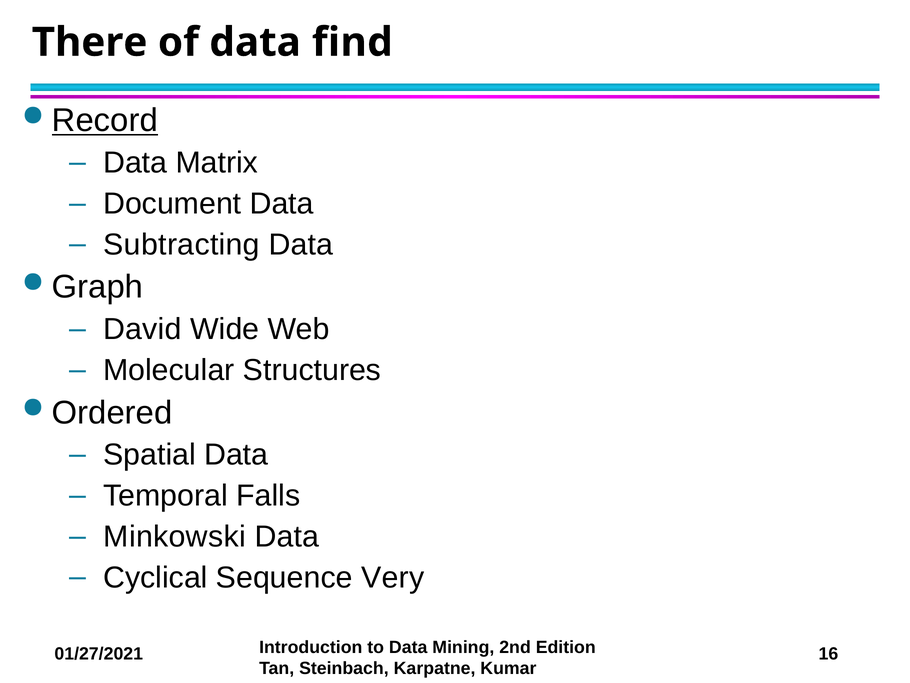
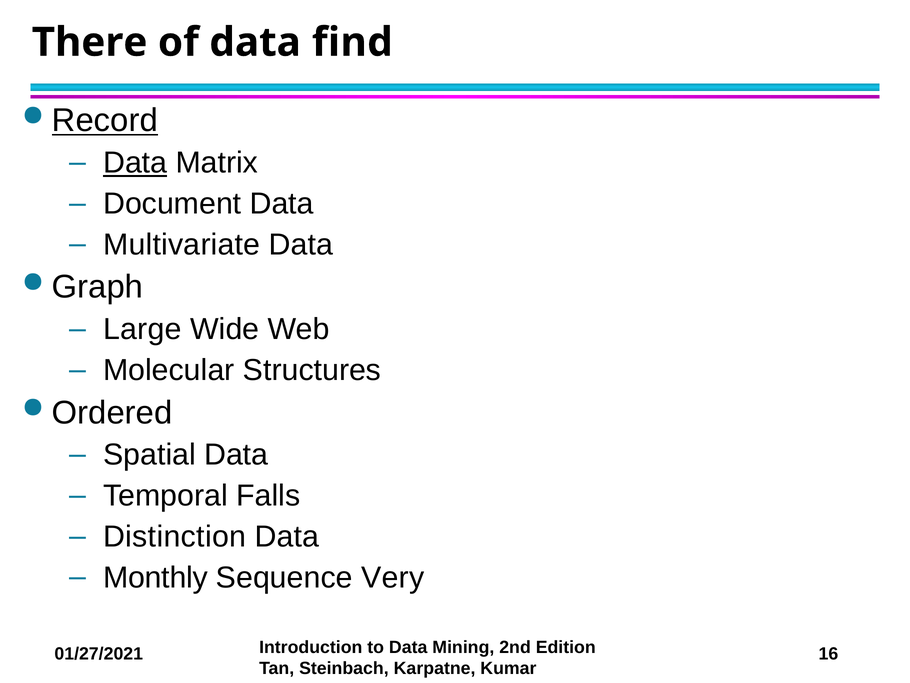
Data underline: none -> present (135, 163)
Subtracting: Subtracting -> Multivariate (182, 244)
David: David -> Large (142, 329)
Minkowski: Minkowski -> Distinction (175, 536)
Cyclical: Cyclical -> Monthly (156, 577)
